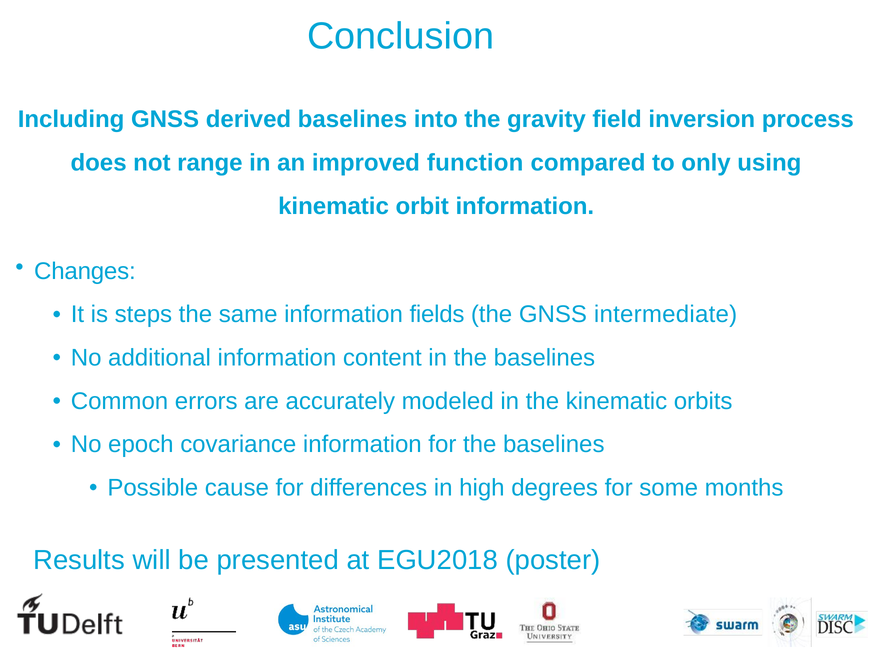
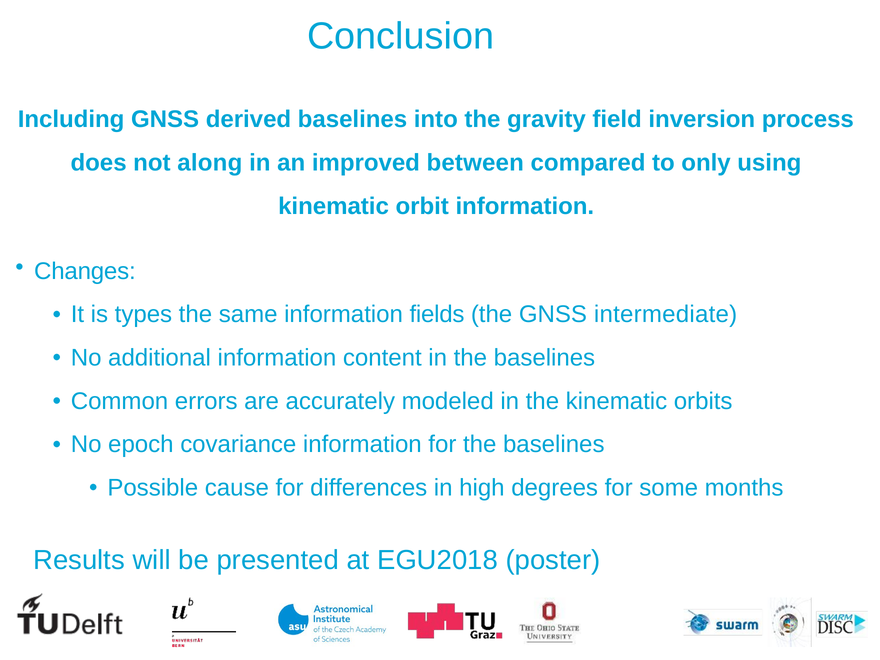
range: range -> along (210, 163)
function: function -> between (475, 163)
steps: steps -> types (143, 314)
